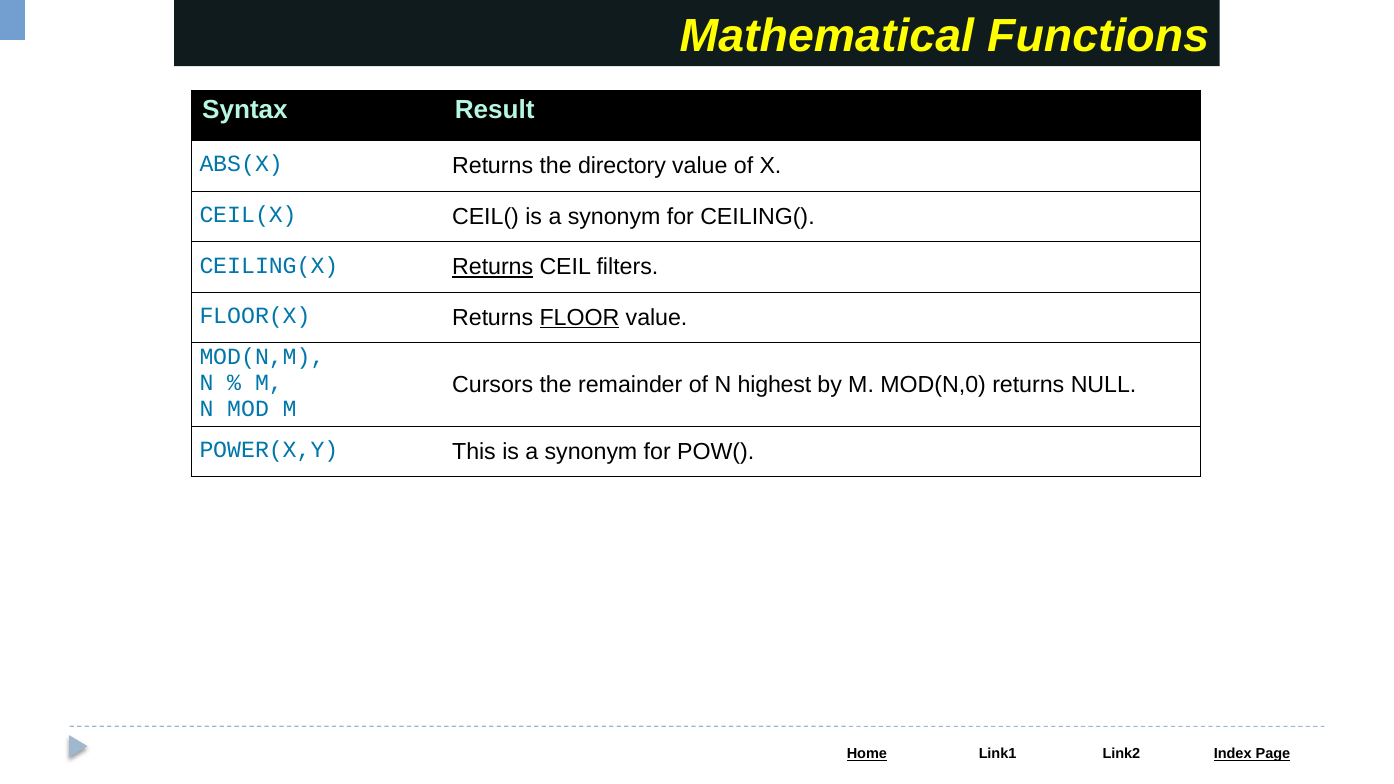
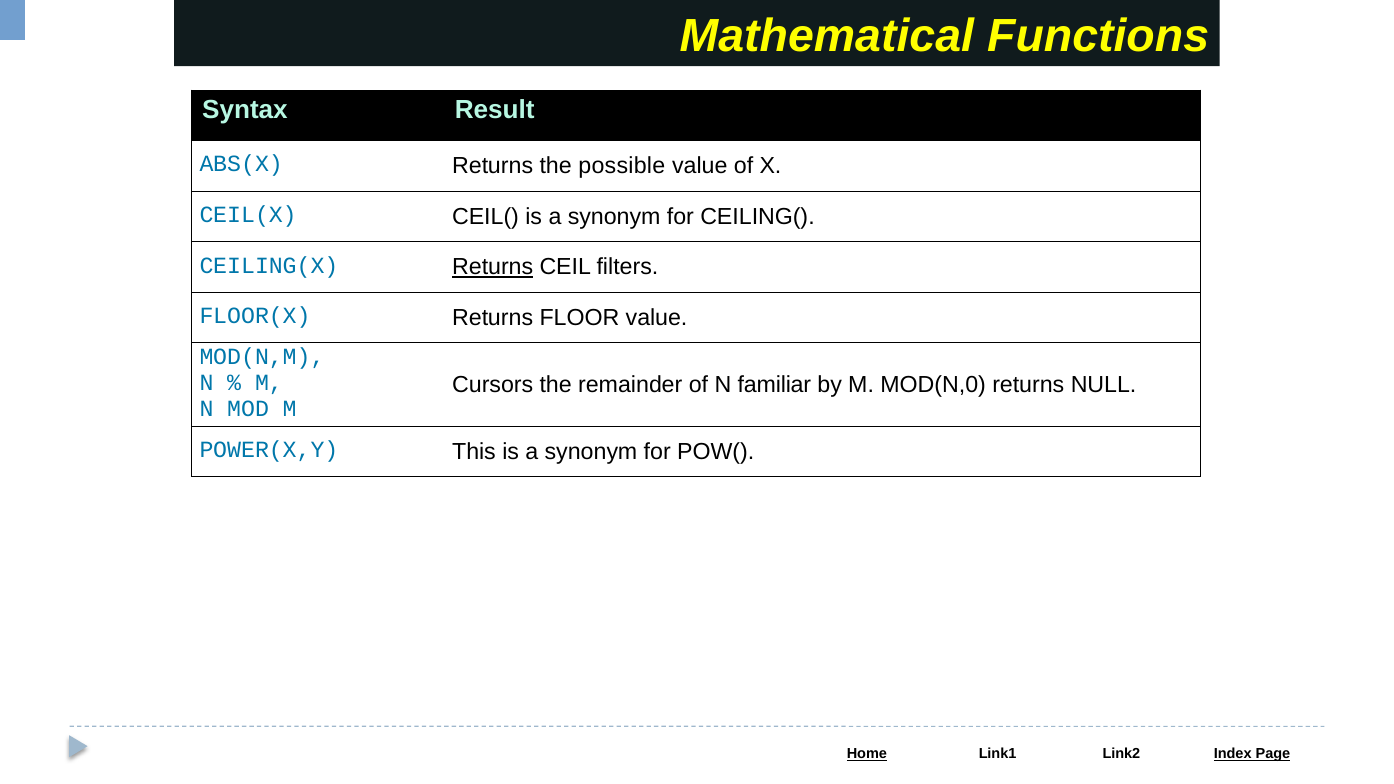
directory: directory -> possible (622, 166)
FLOOR underline: present -> none (579, 318)
highest: highest -> familiar (774, 385)
